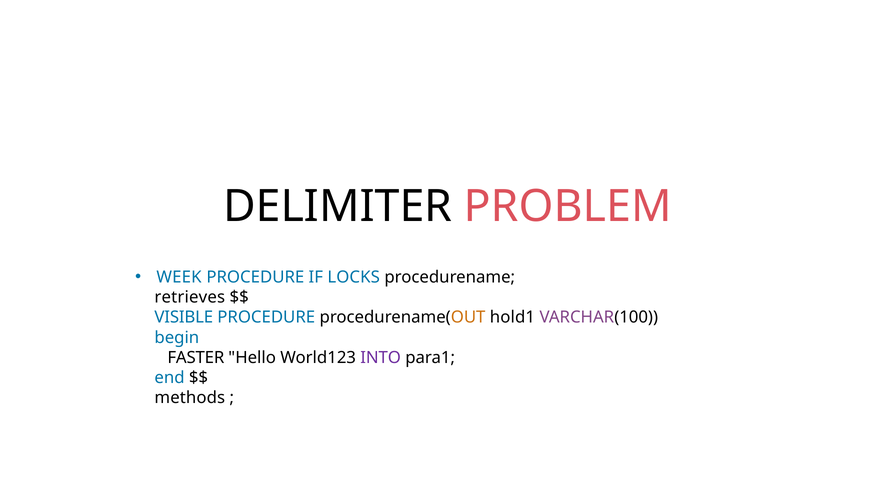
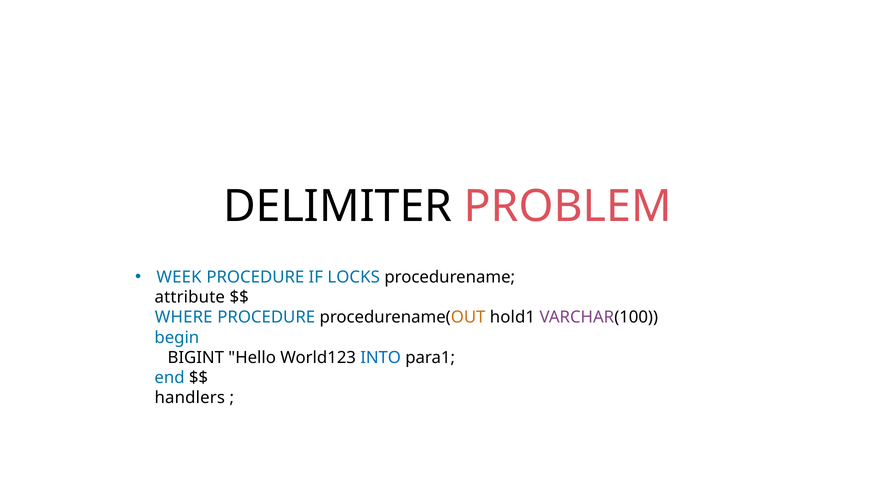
retrieves: retrieves -> attribute (190, 298)
VISIBLE: VISIBLE -> WHERE (184, 318)
FASTER: FASTER -> BIGINT (196, 358)
INTO colour: purple -> blue (381, 358)
methods: methods -> handlers (190, 398)
